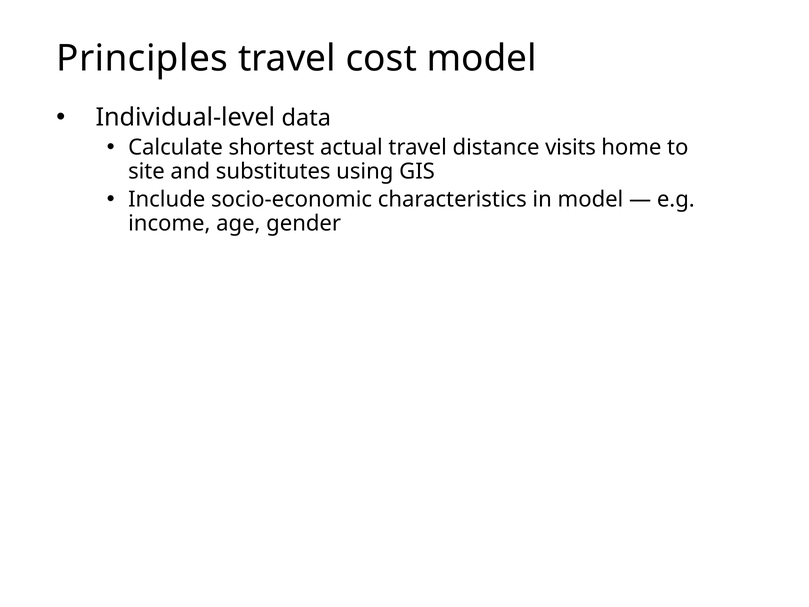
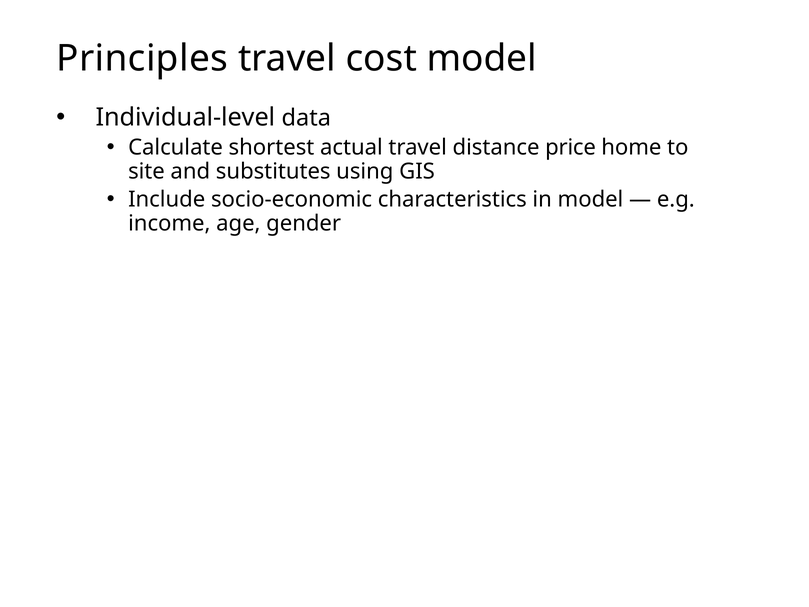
visits: visits -> price (571, 147)
